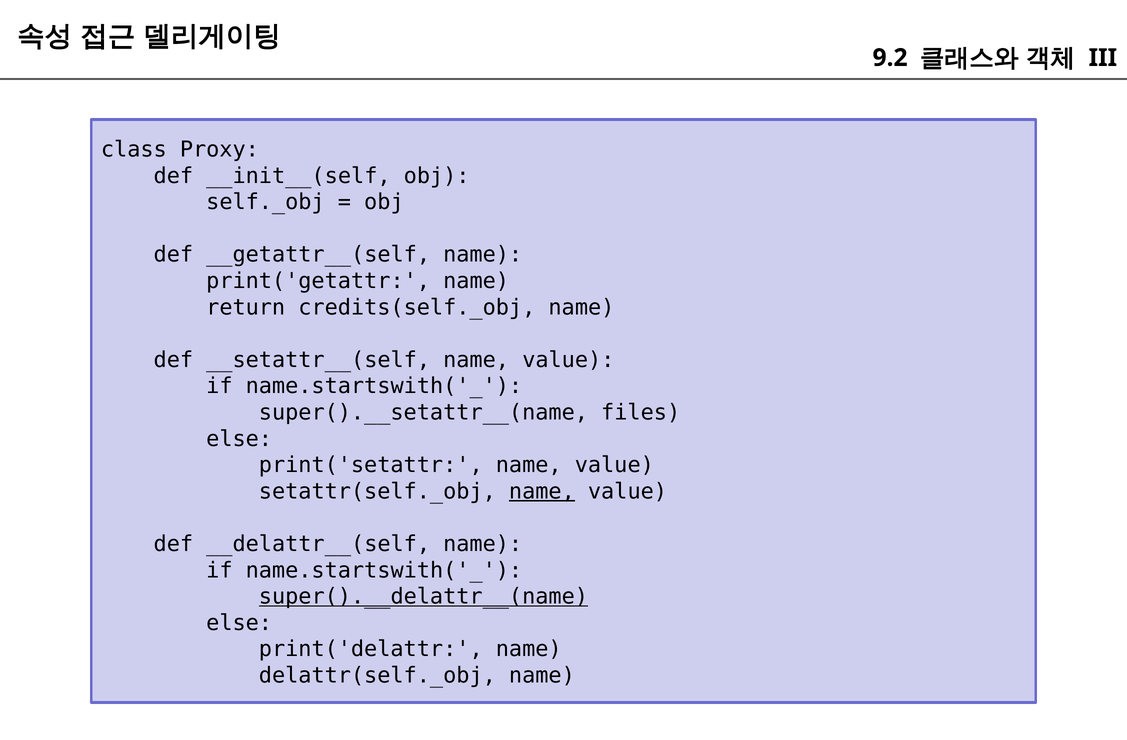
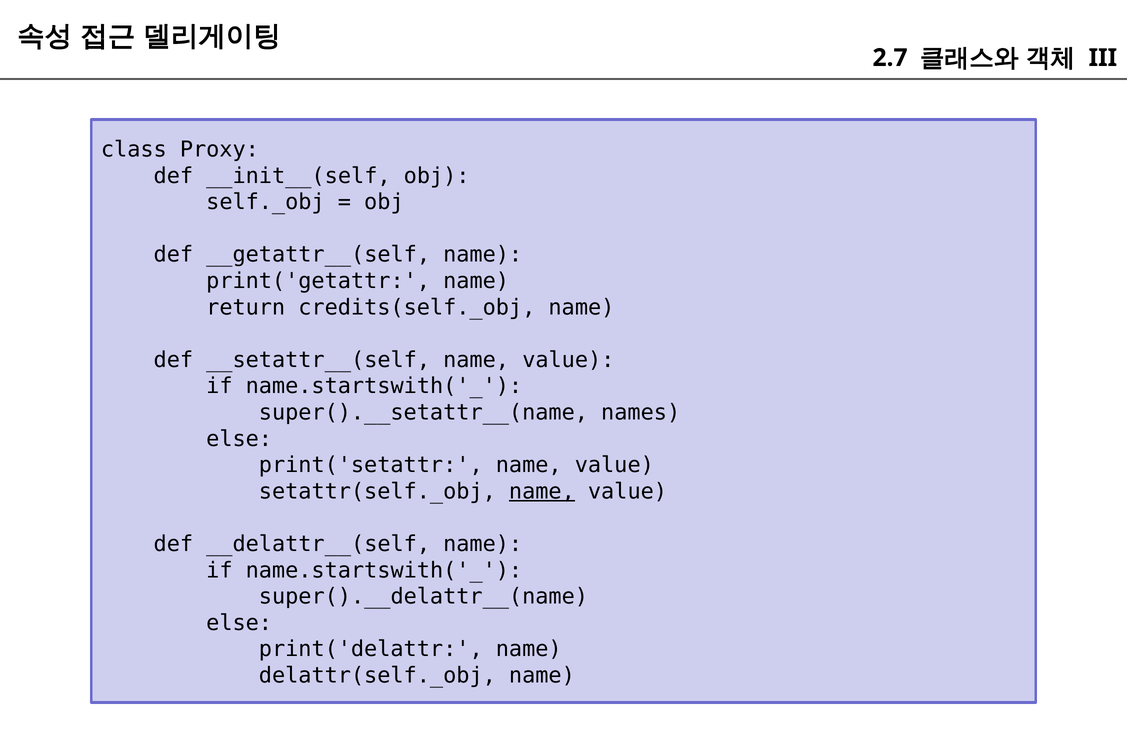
9.2: 9.2 -> 2.7 (890, 58)
files: files -> names (641, 413)
super().__delattr__(name underline: present -> none (423, 597)
